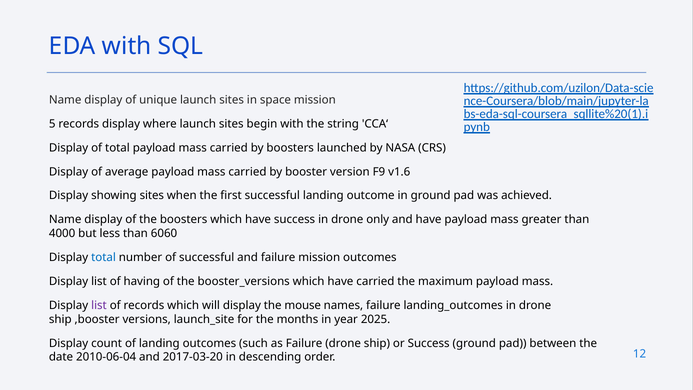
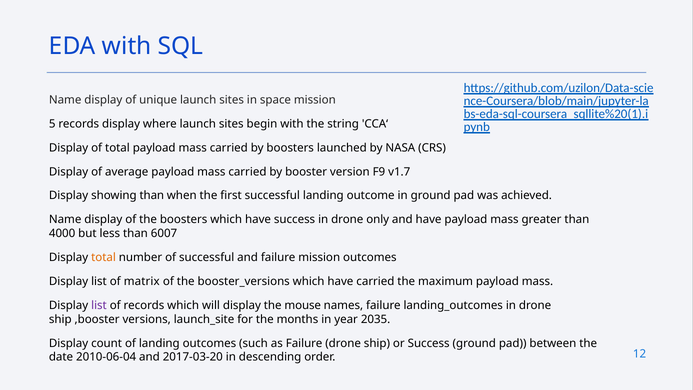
v1.6: v1.6 -> v1.7 (399, 172)
showing sites: sites -> than (152, 196)
6060: 6060 -> 6007 (164, 233)
total colour: blue -> orange (104, 257)
having: having -> matrix (142, 281)
2025: 2025 -> 2035 (376, 319)
